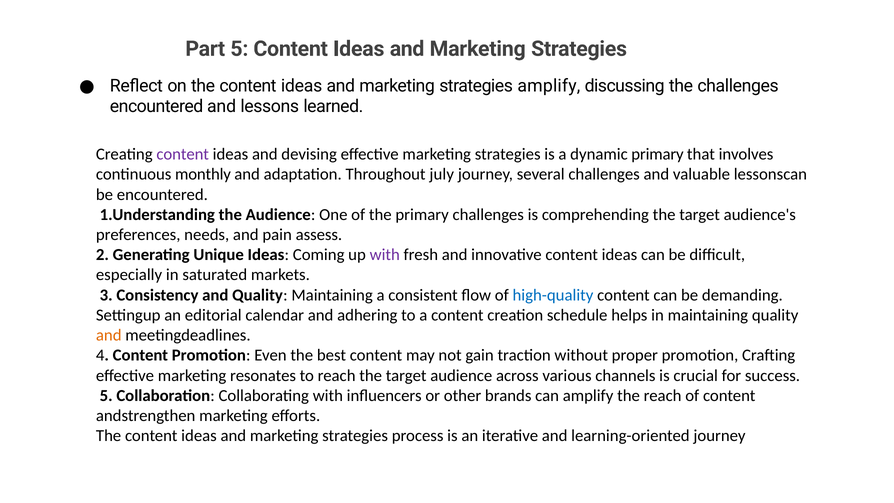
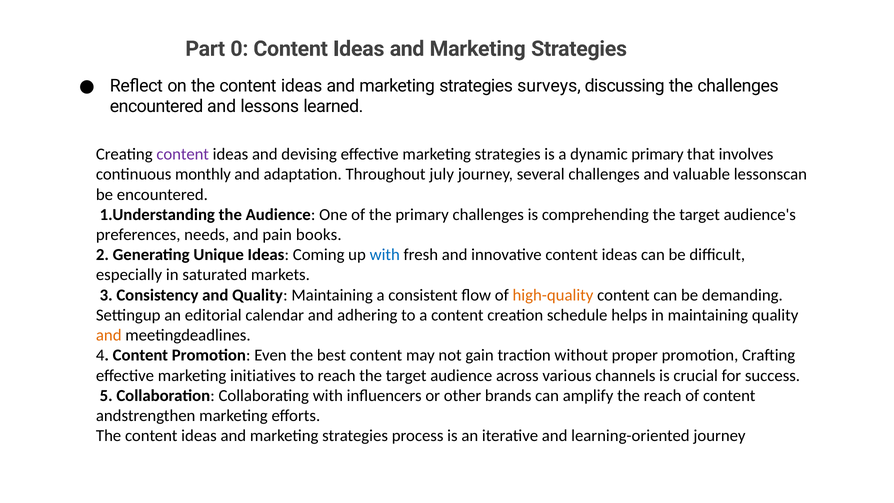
Part 5: 5 -> 0 (239, 49)
strategies amplify: amplify -> surveys (549, 86)
assess: assess -> books (319, 235)
with colour: purple -> blue (385, 255)
high-quality colour: blue -> orange (553, 295)
resonates: resonates -> initiatives (263, 375)
